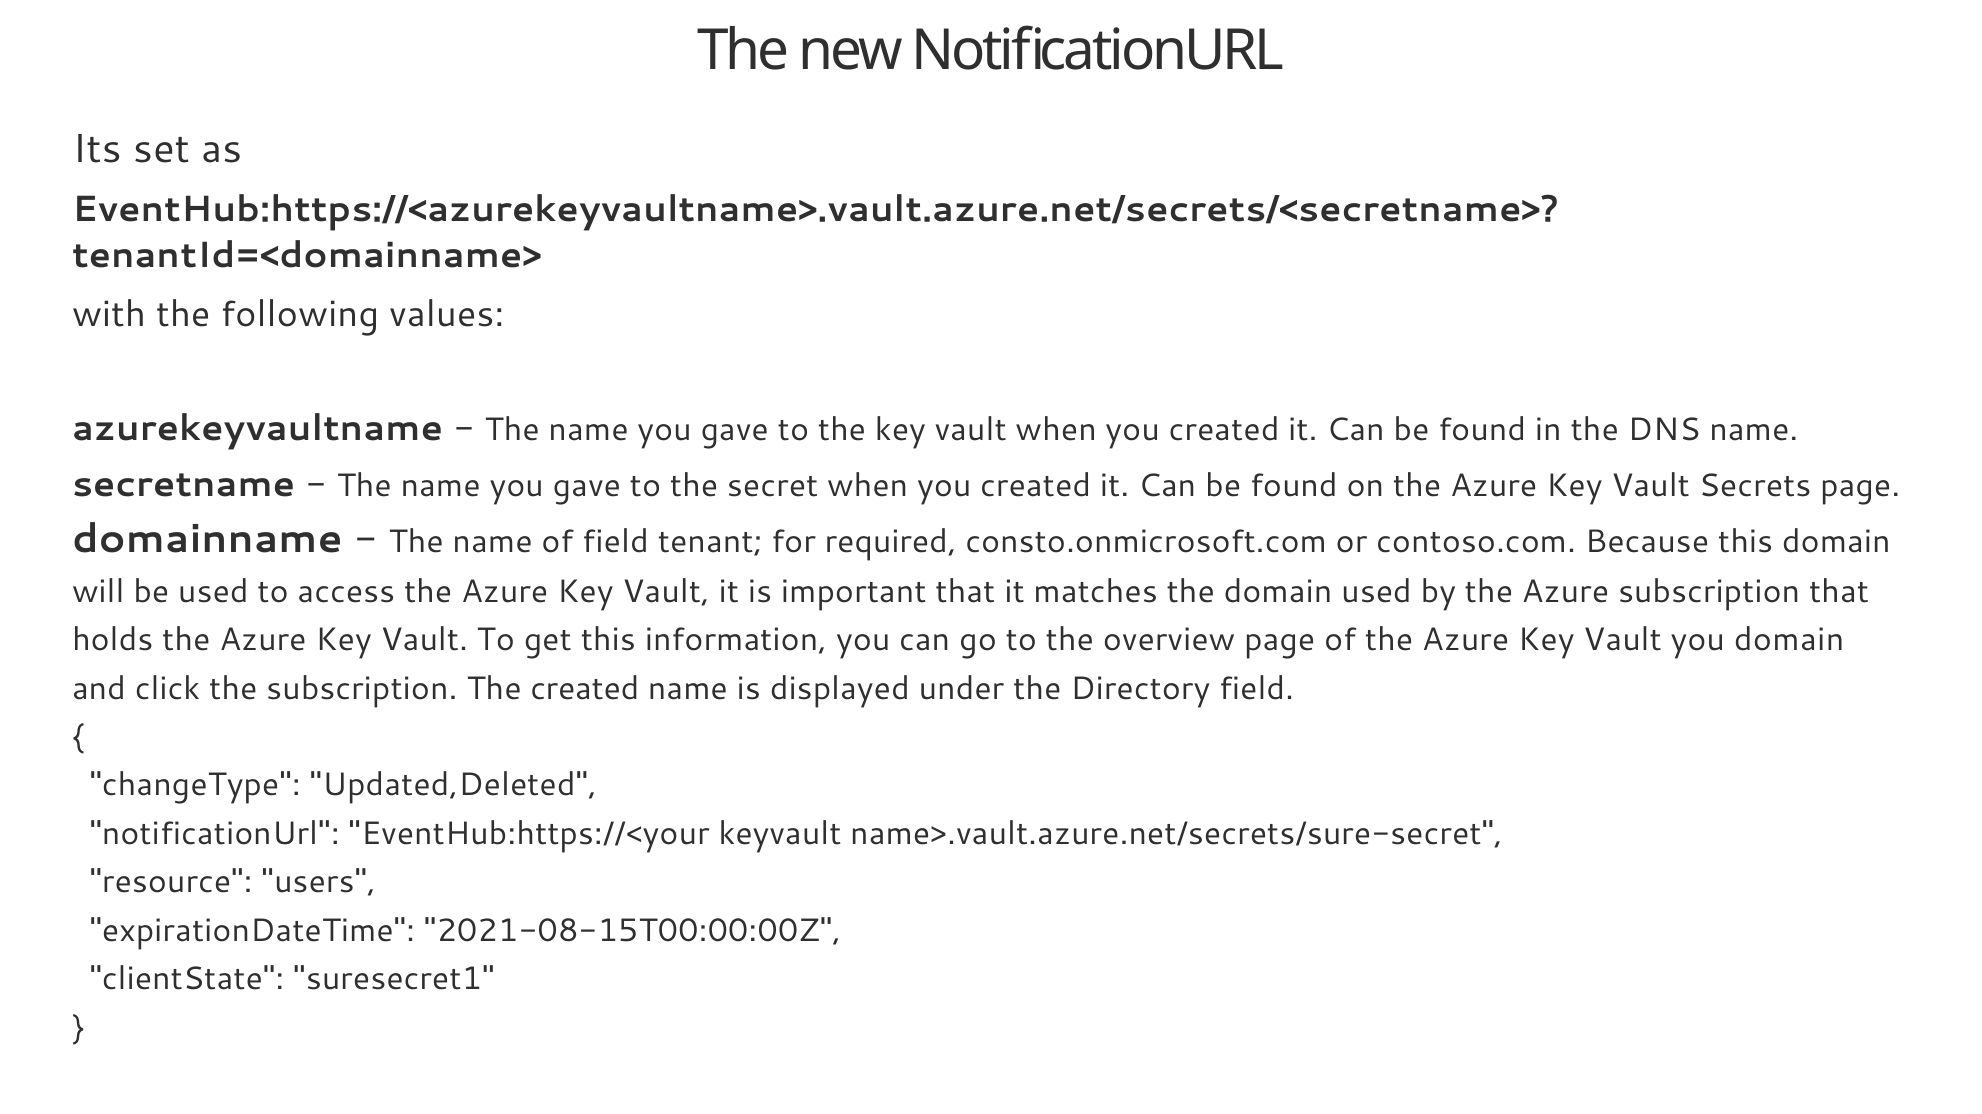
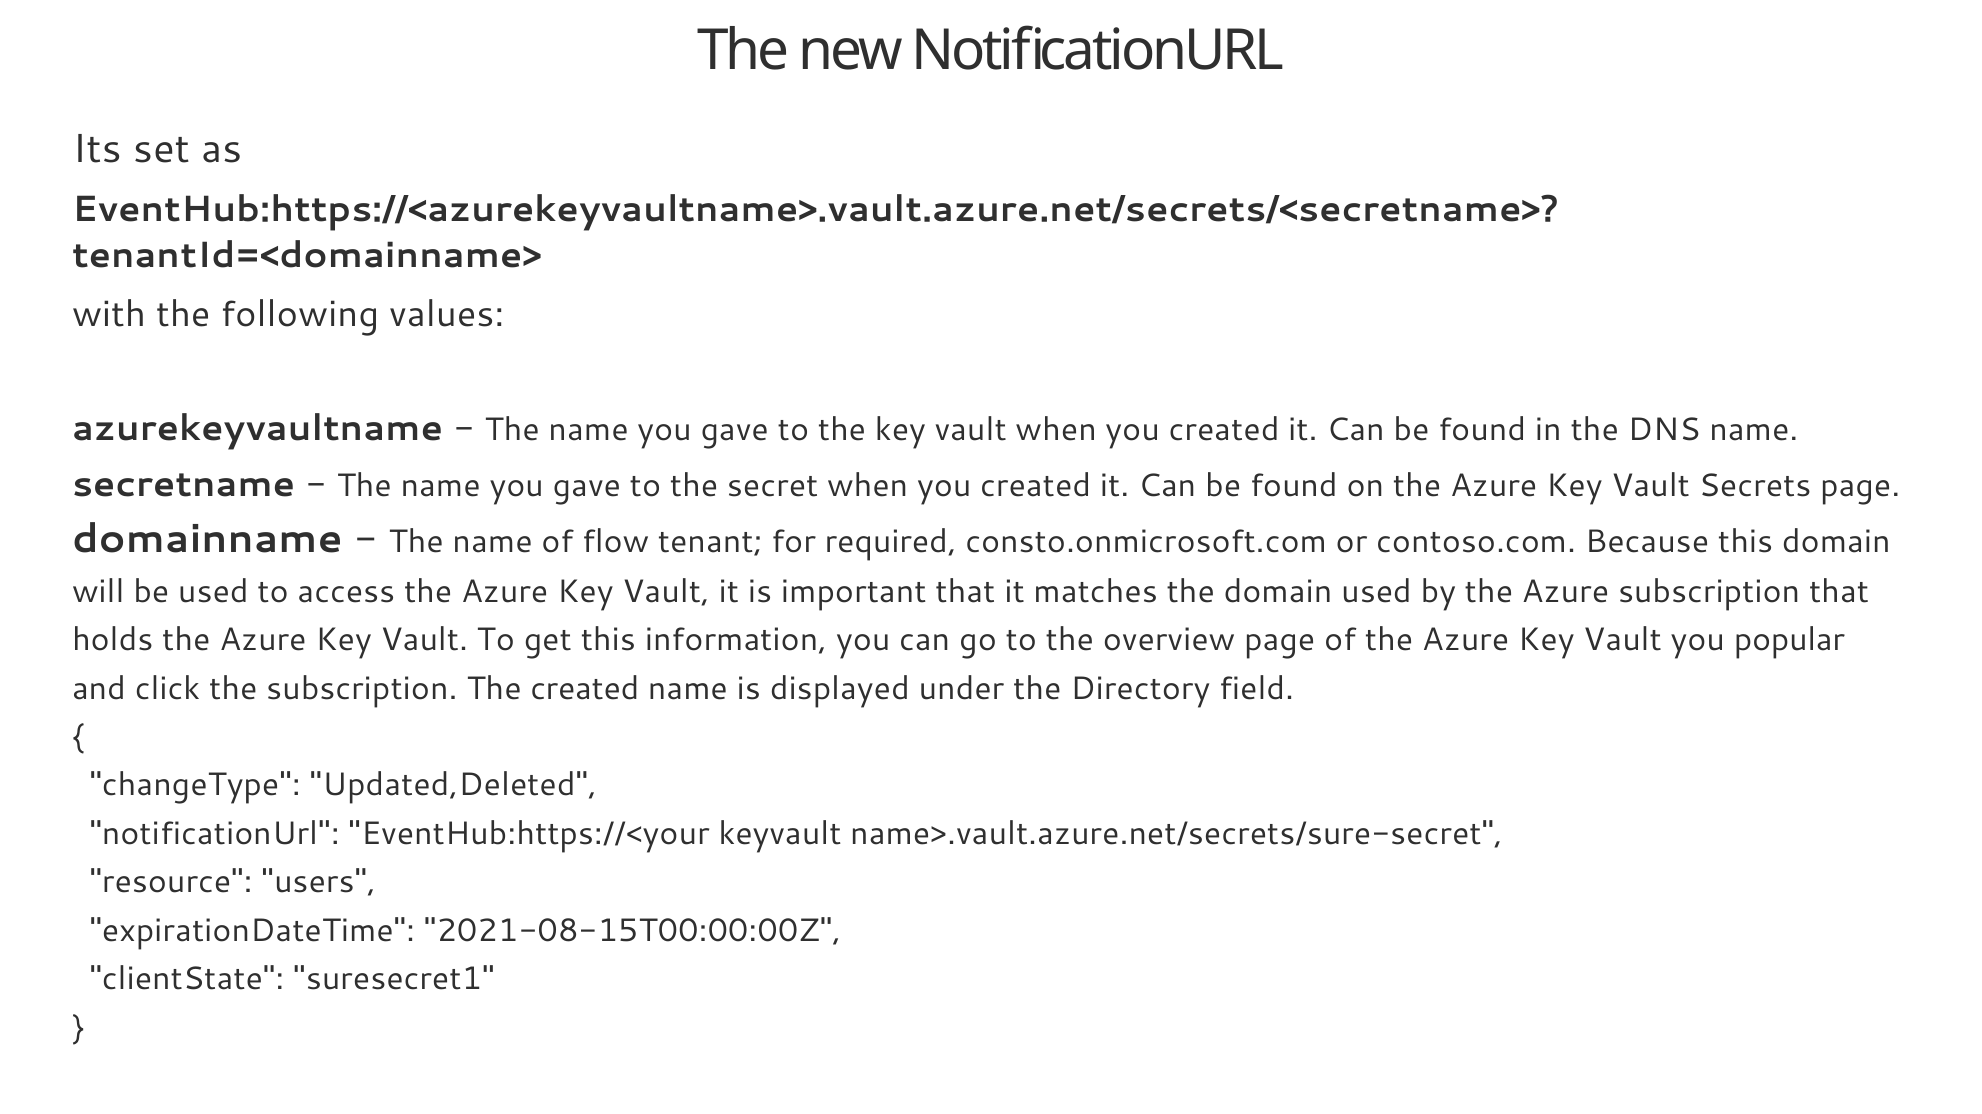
of field: field -> flow (616, 542)
you domain: domain -> popular (1789, 641)
